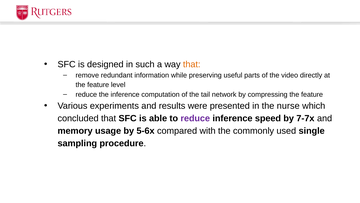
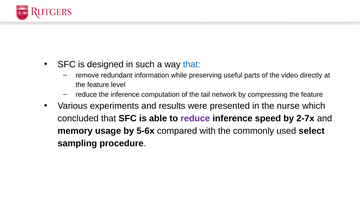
that colour: orange -> blue (192, 64)
7-7x: 7-7x -> 2-7x (305, 118)
single: single -> select (312, 131)
